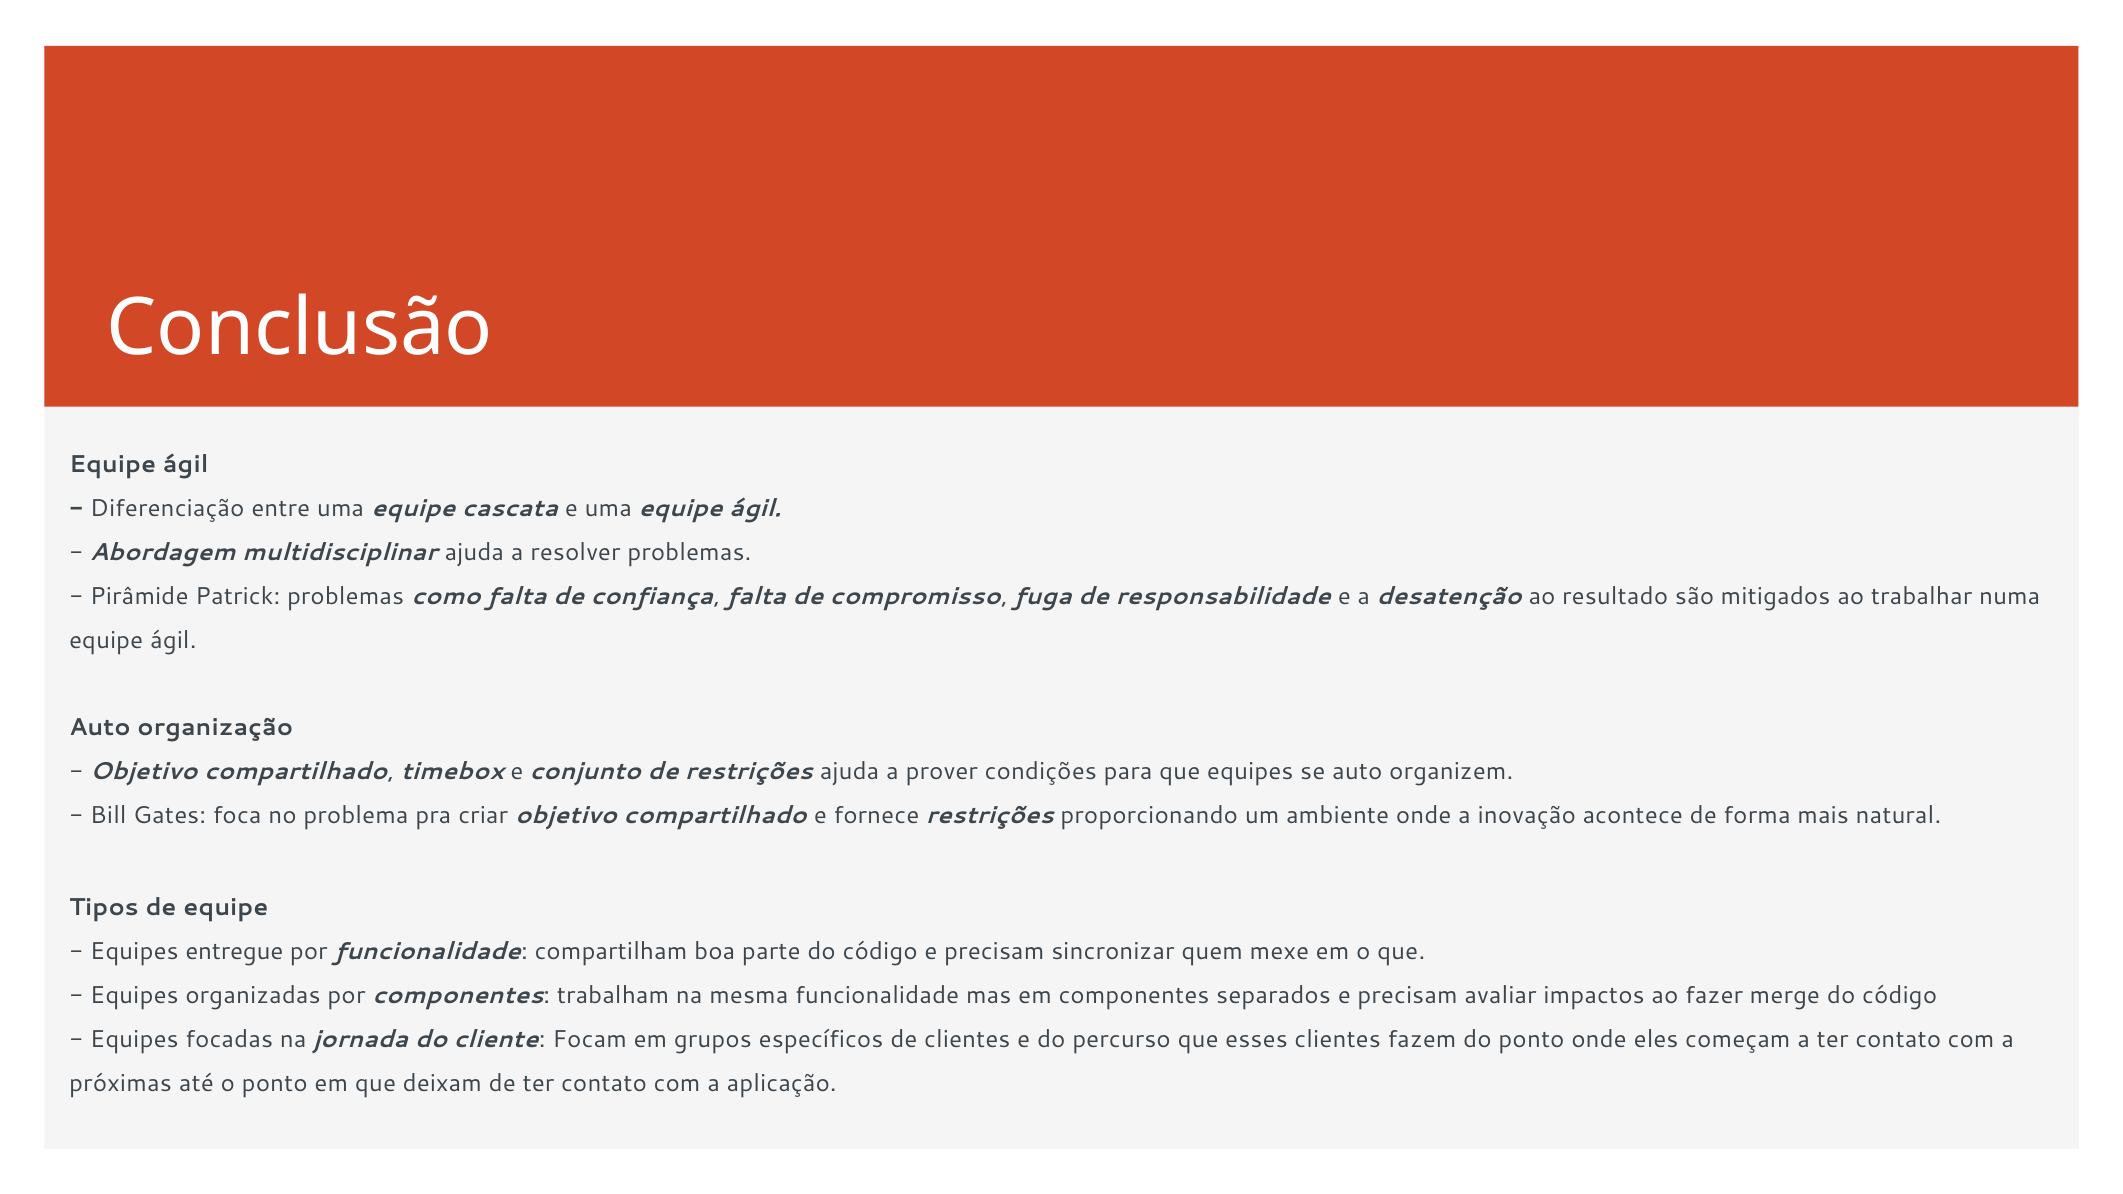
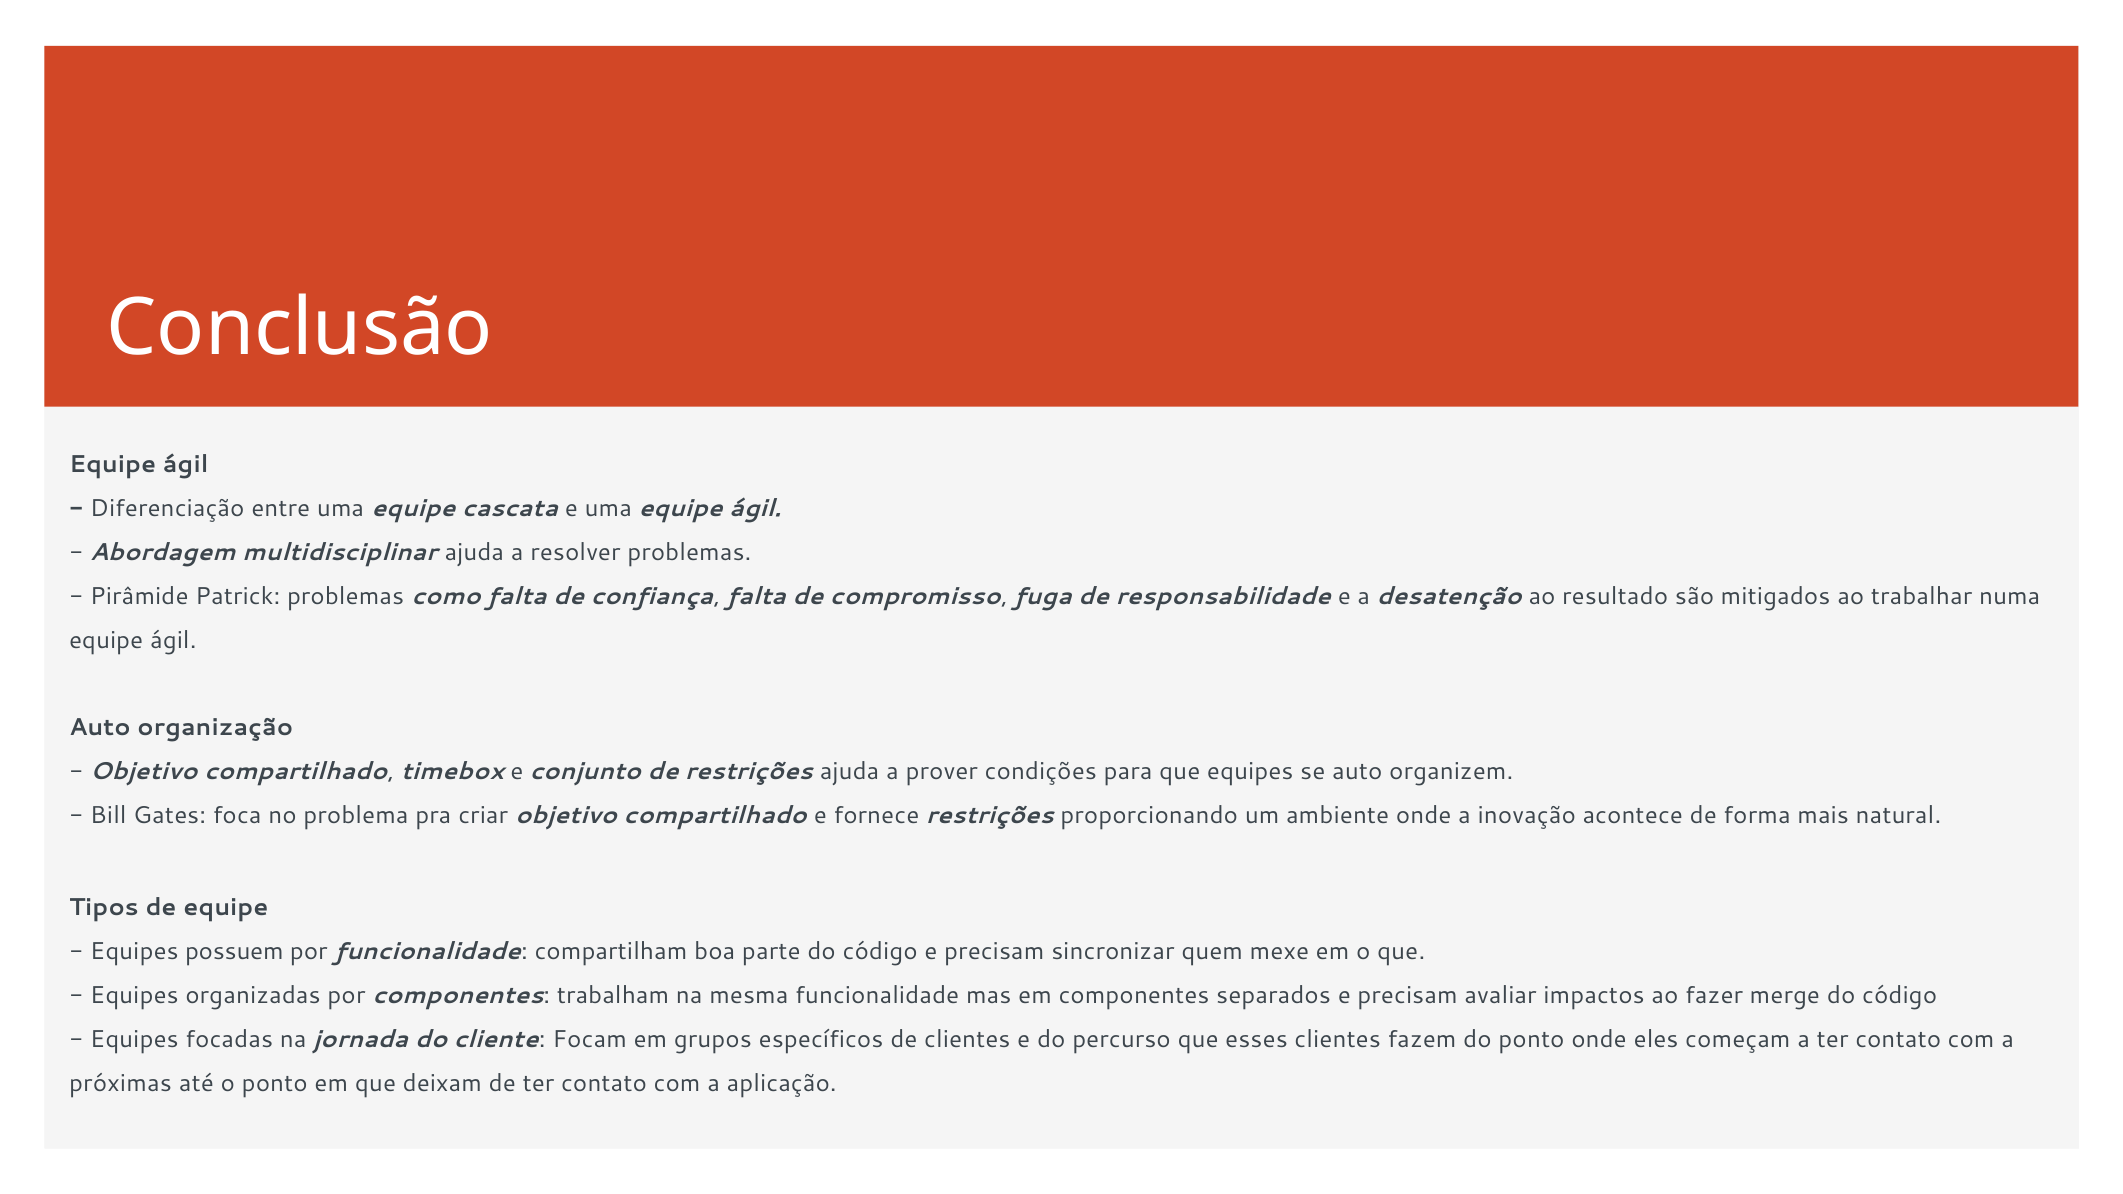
entregue: entregue -> possuem (234, 952)
